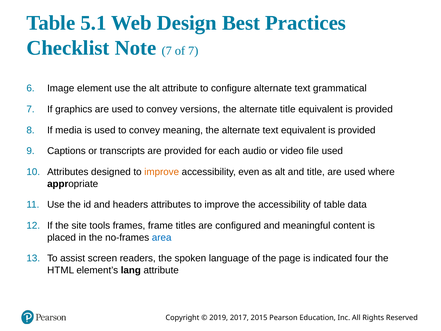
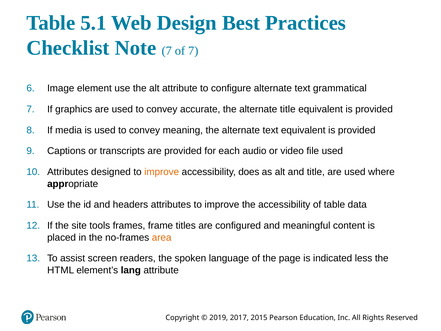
versions: versions -> accurate (200, 109)
even: even -> does (249, 172)
area colour: blue -> orange (162, 237)
four: four -> less (364, 258)
